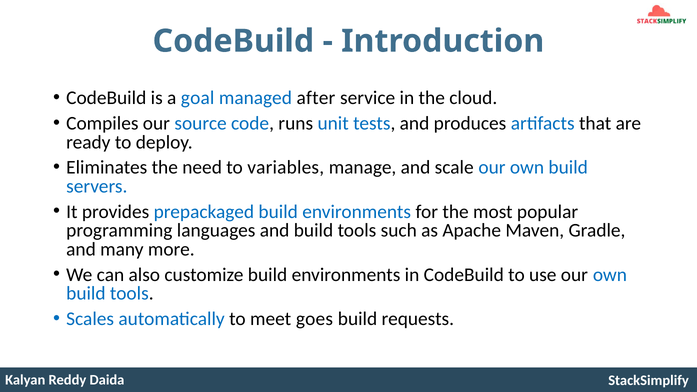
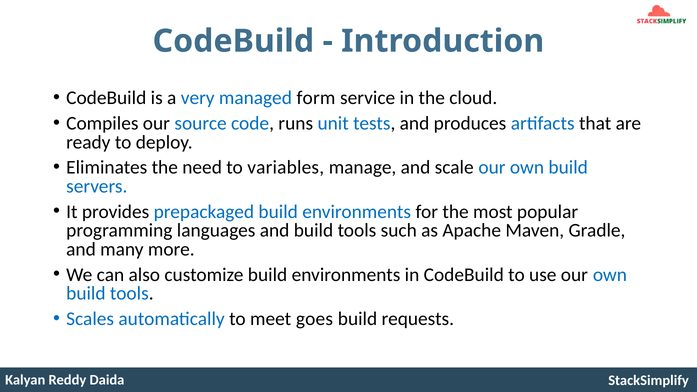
goal: goal -> very (198, 98)
after: after -> form (316, 98)
